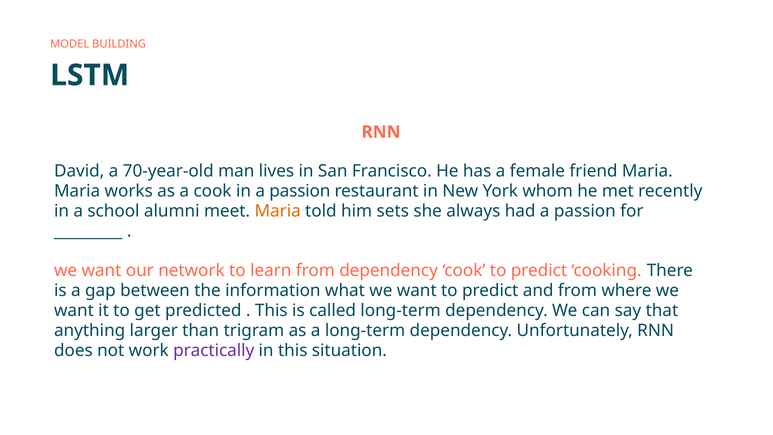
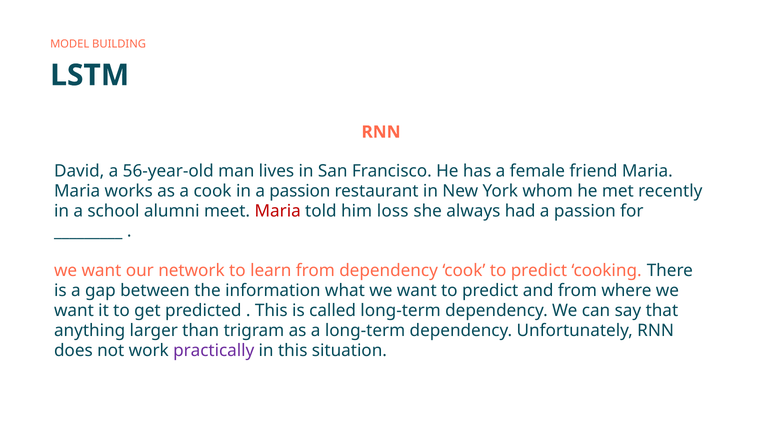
70-year-old: 70-year-old -> 56-year-old (168, 171)
Maria colour: orange -> red (278, 211)
sets: sets -> loss (393, 211)
